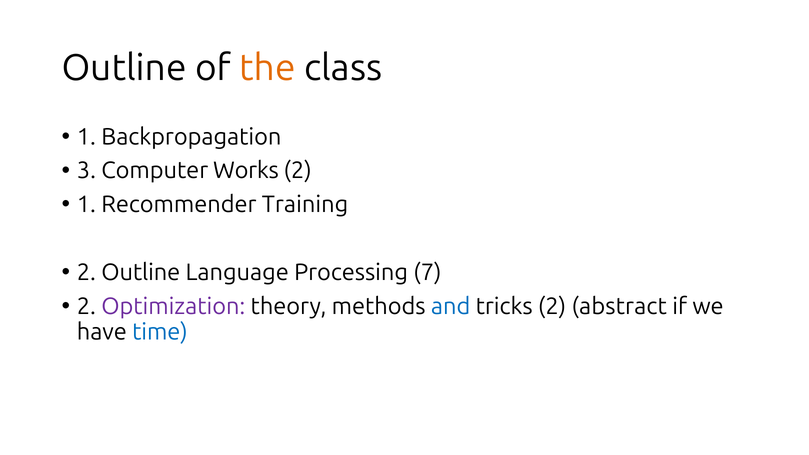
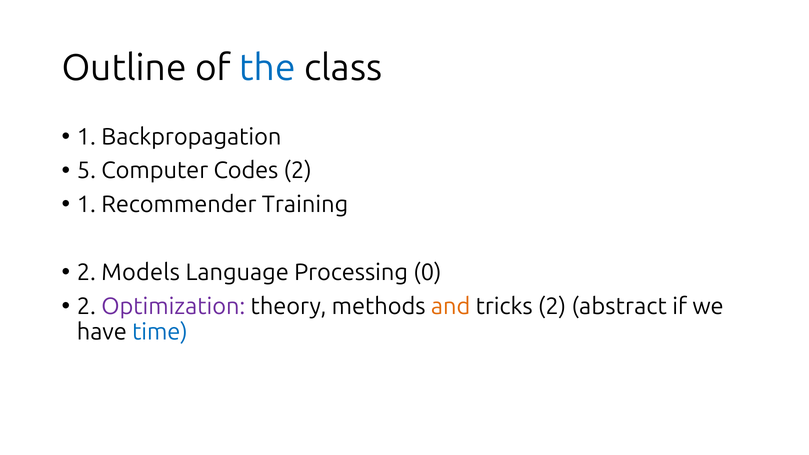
the colour: orange -> blue (267, 68)
3: 3 -> 5 (86, 171)
Works: Works -> Codes (246, 171)
2 Outline: Outline -> Models (141, 272)
7: 7 -> 0 (427, 272)
and colour: blue -> orange (451, 306)
